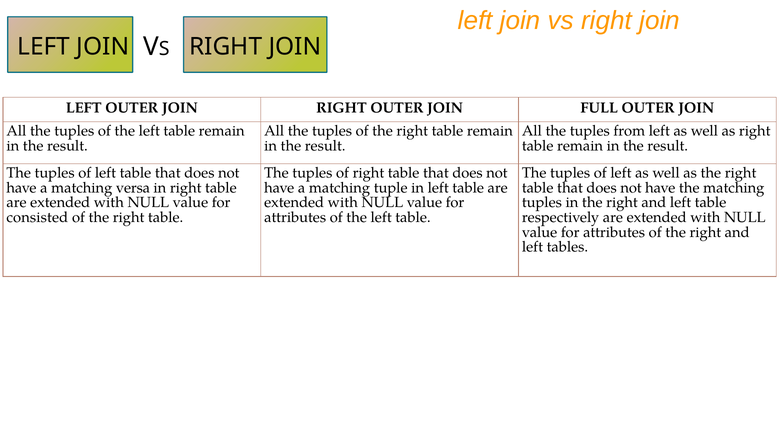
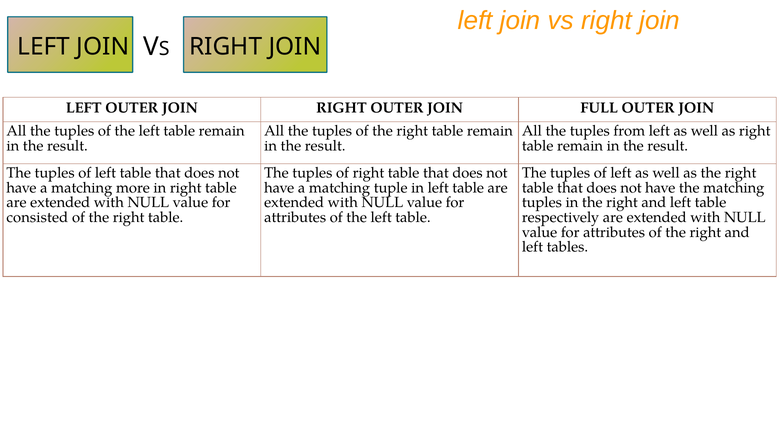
versa: versa -> more (133, 188)
